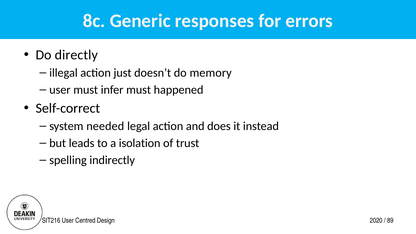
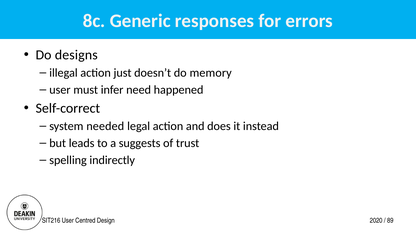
directly: directly -> designs (76, 55)
infer must: must -> need (139, 90)
isolation: isolation -> suggests (140, 143)
